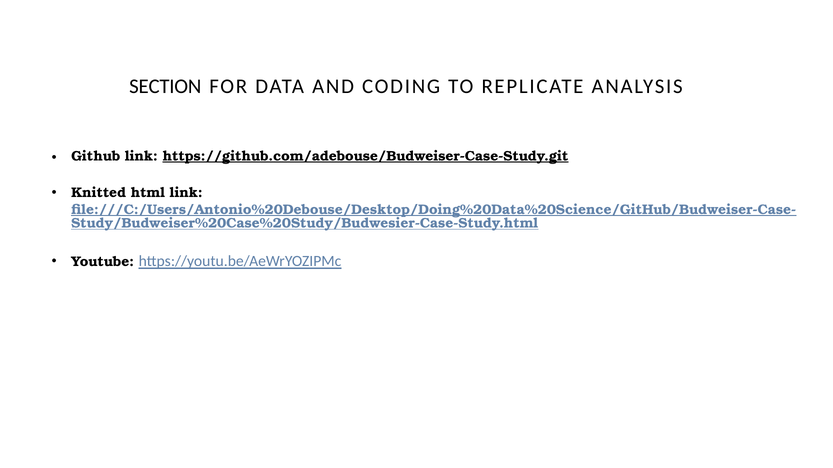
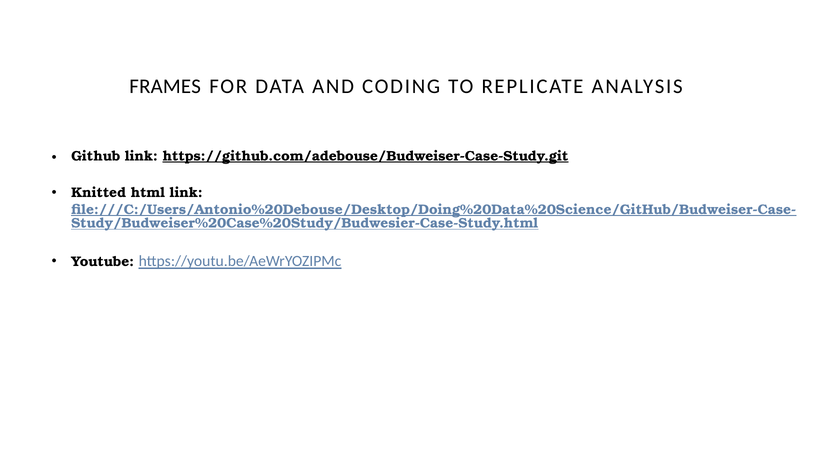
SECTION: SECTION -> FRAMES (165, 87)
